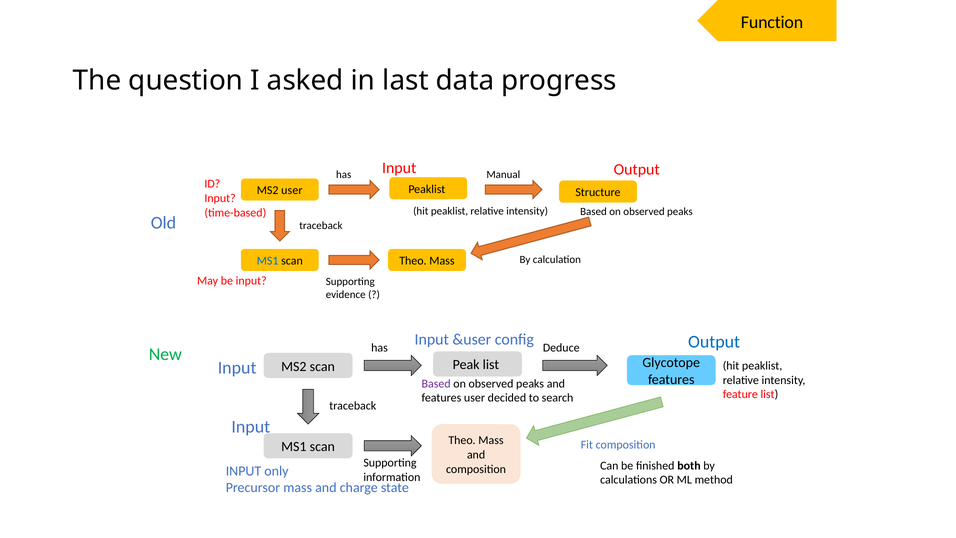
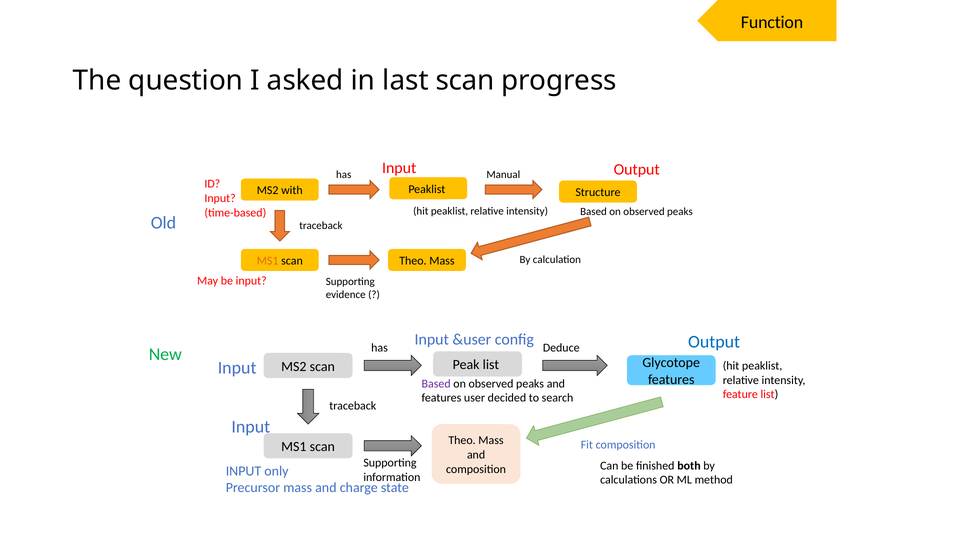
last data: data -> scan (465, 80)
MS2 user: user -> with (292, 190)
MS1 colour: blue -> orange (268, 261)
